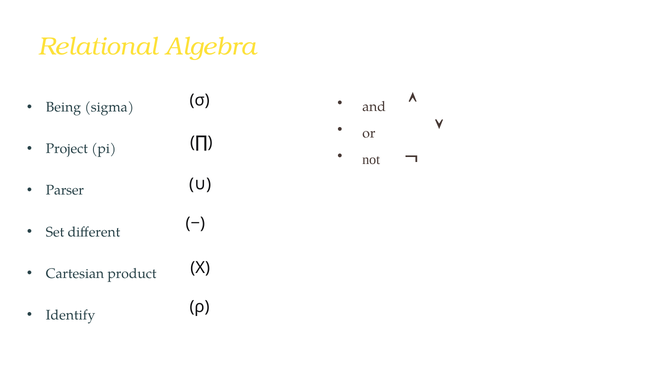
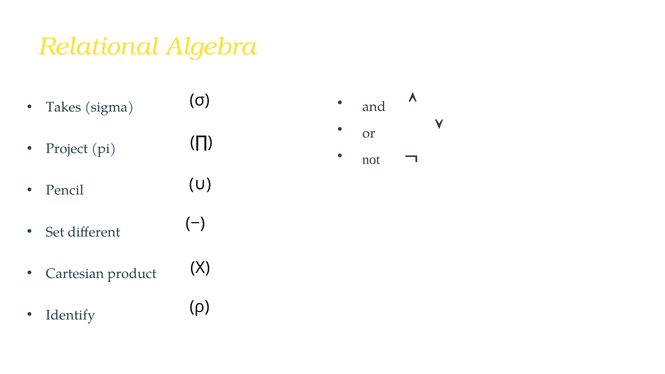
Being: Being -> Takes (63, 107)
Parser: Parser -> Pencil (65, 190)
